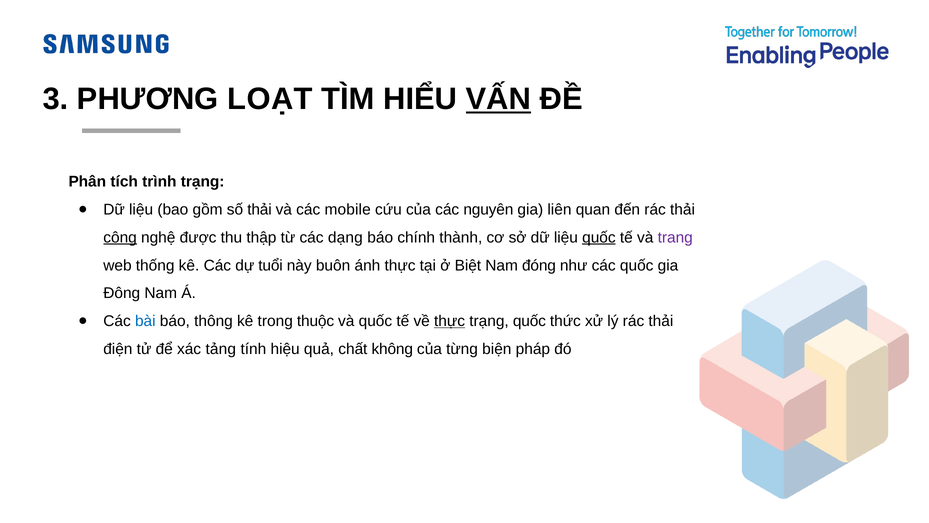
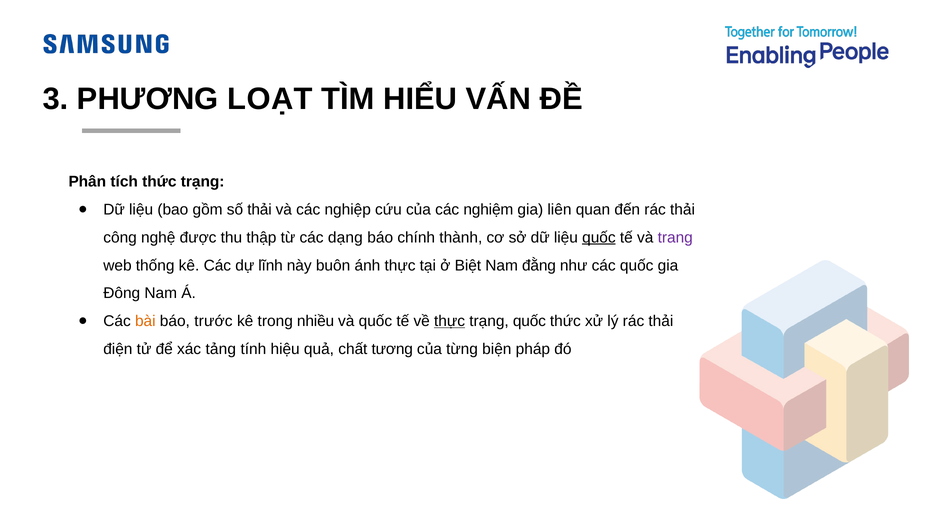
VẤN underline: present -> none (498, 99)
tích trình: trình -> thức (159, 182)
mobile: mobile -> nghiệp (348, 209)
nguyên: nguyên -> nghiệm (488, 209)
công underline: present -> none (120, 237)
tuổi: tuổi -> lĩnh (271, 265)
đóng: đóng -> đằng (539, 265)
bài colour: blue -> orange (145, 321)
thông: thông -> trước (213, 321)
thuộc: thuộc -> nhiều (316, 321)
không: không -> tương (392, 349)
